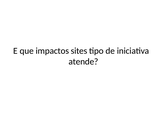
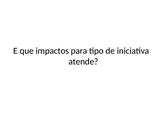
sites: sites -> para (79, 51)
